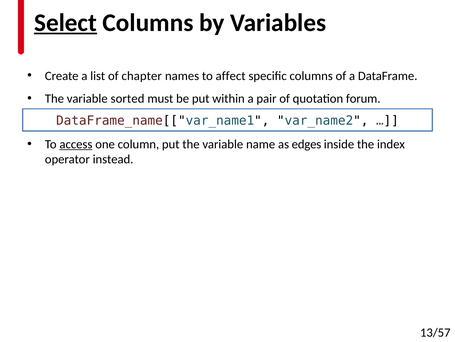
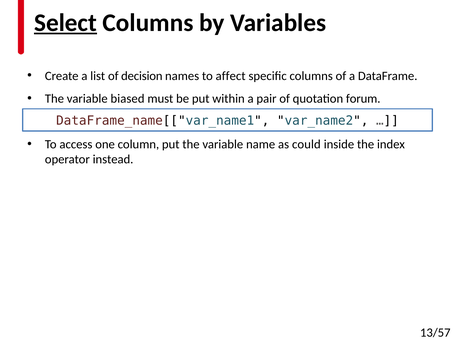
chapter: chapter -> decision (142, 76)
sorted: sorted -> biased (128, 98)
access underline: present -> none (76, 144)
edges: edges -> could (306, 144)
